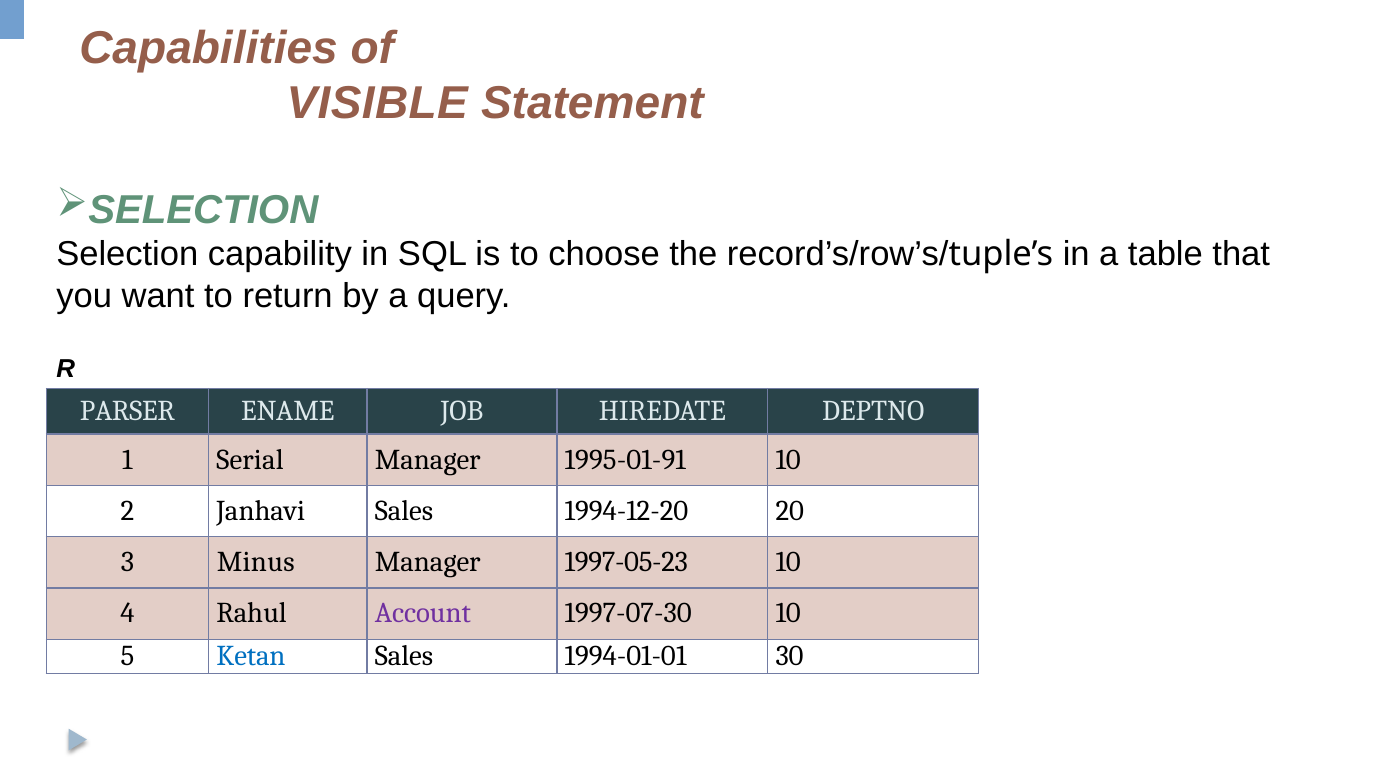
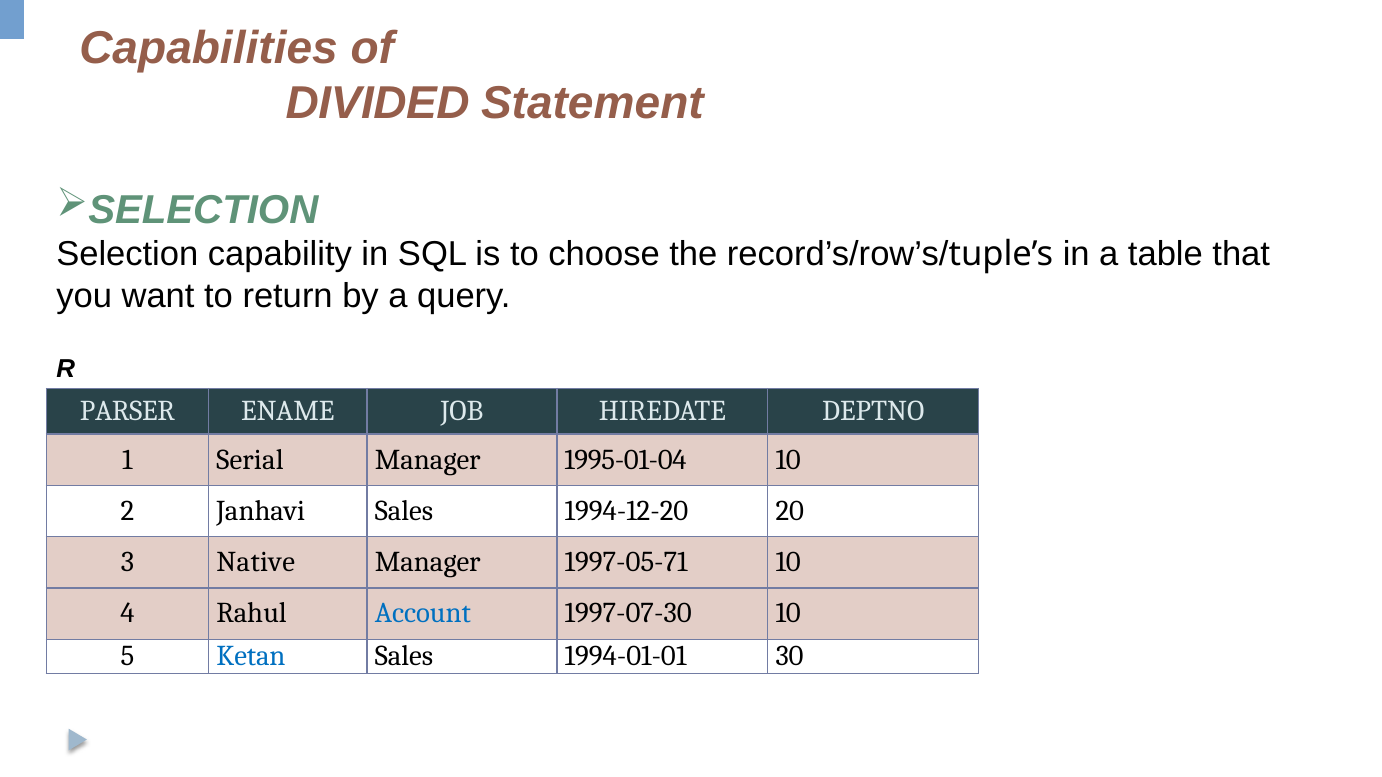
VISIBLE: VISIBLE -> DIVIDED (378, 104)
1995-01-91: 1995-01-91 -> 1995-01-04 (625, 460)
Minus: Minus -> Native (256, 562)
1997-05-23: 1997-05-23 -> 1997-05-71 (626, 562)
Account colour: purple -> blue (423, 614)
